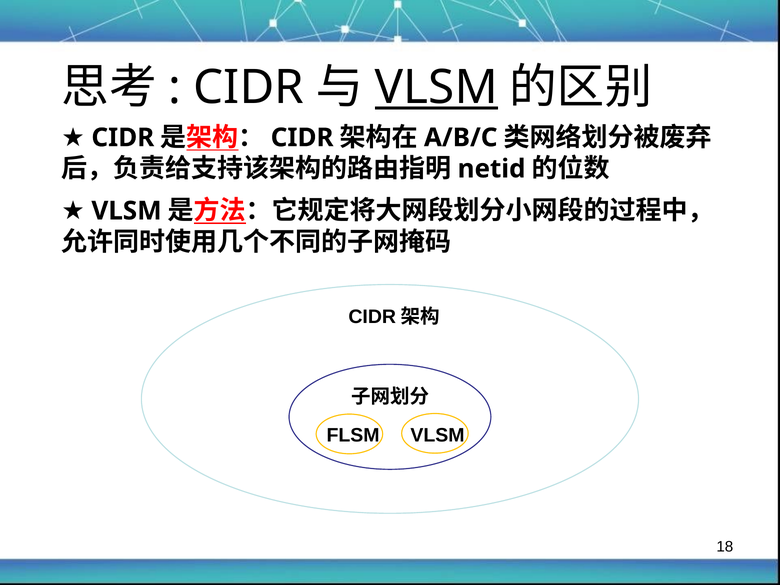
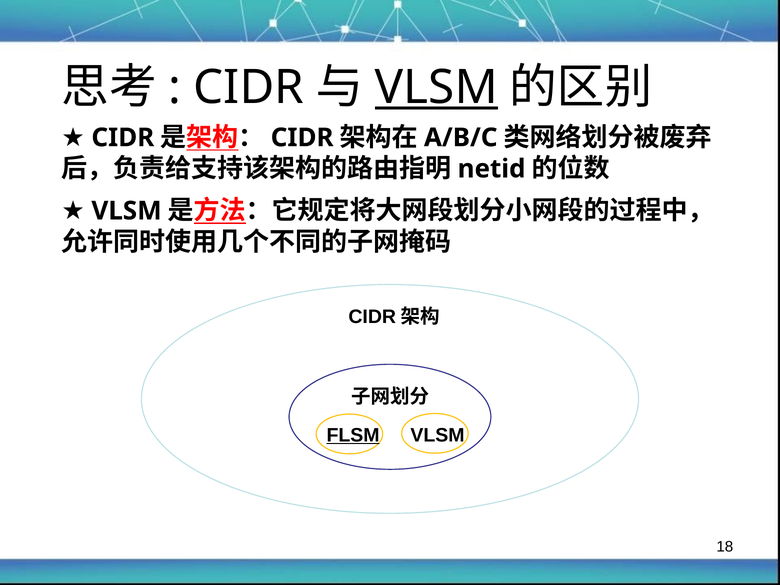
FLSM underline: none -> present (353, 435)
